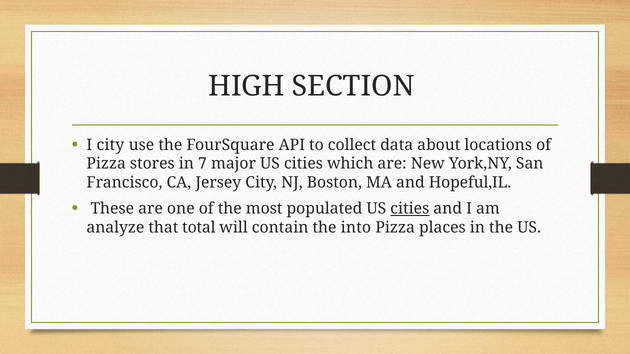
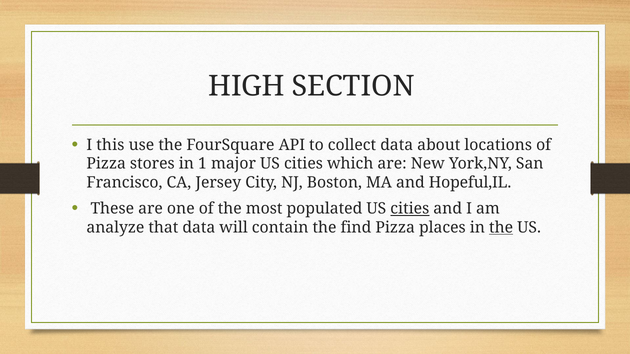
I city: city -> this (110, 145)
7: 7 -> 1 (203, 164)
that total: total -> data (199, 228)
into: into -> find (356, 228)
the underline: none -> present (501, 228)
